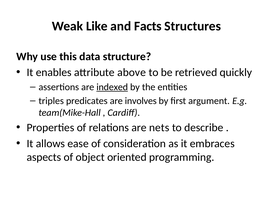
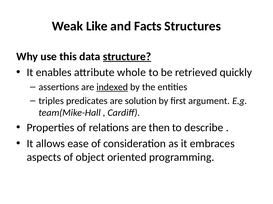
structure underline: none -> present (127, 57)
above: above -> whole (132, 73)
involves: involves -> solution (141, 101)
nets: nets -> then (159, 128)
